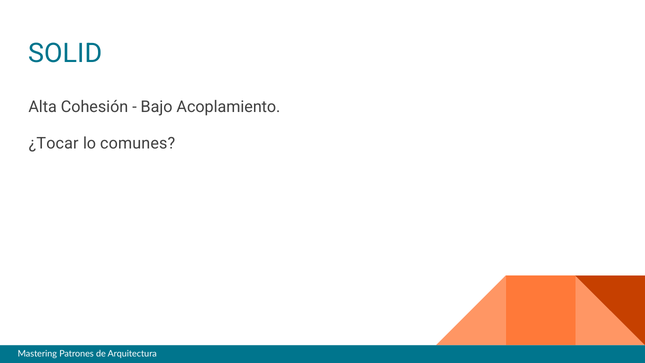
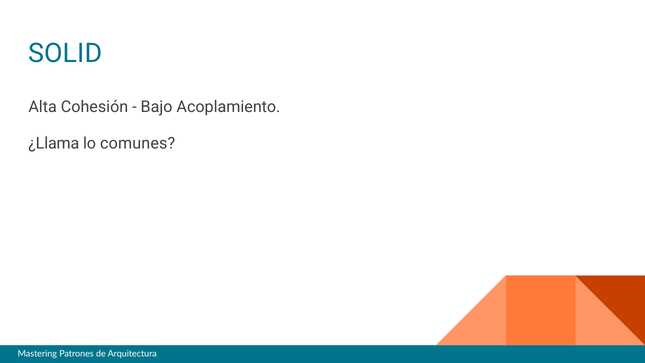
¿Tocar: ¿Tocar -> ¿Llama (54, 143)
